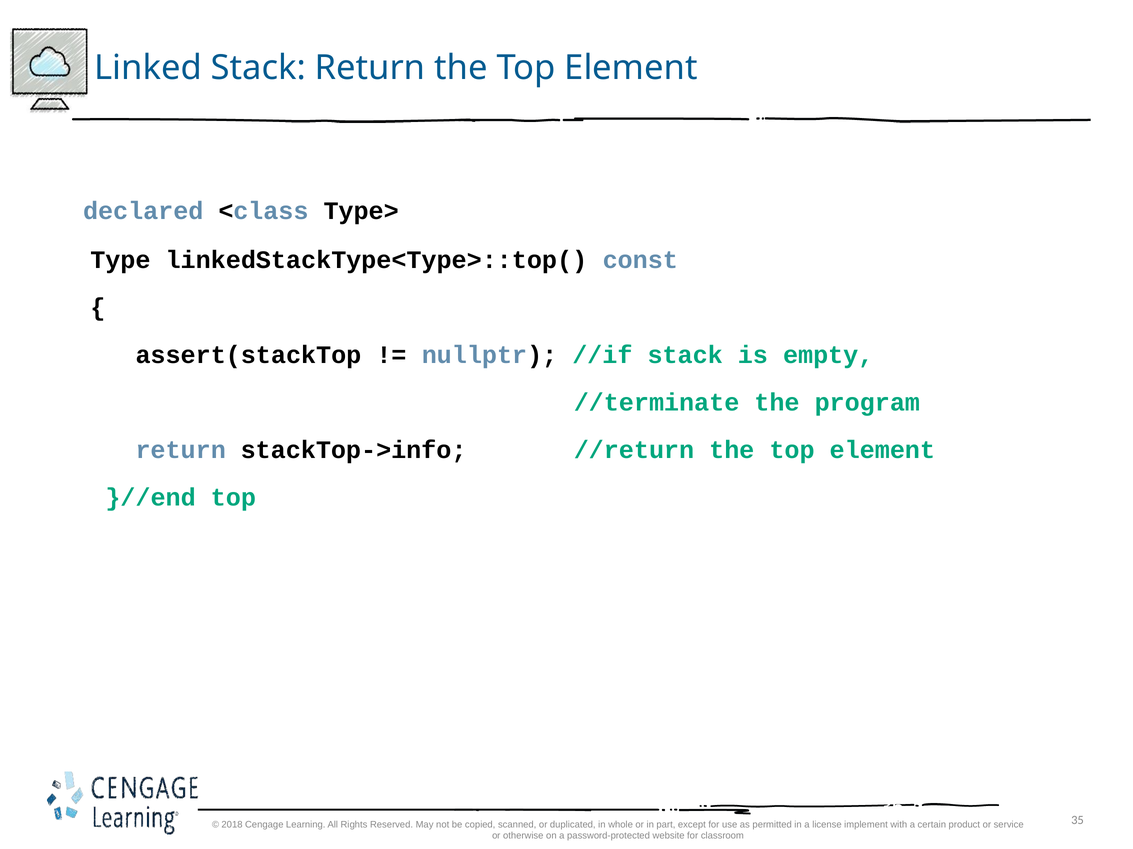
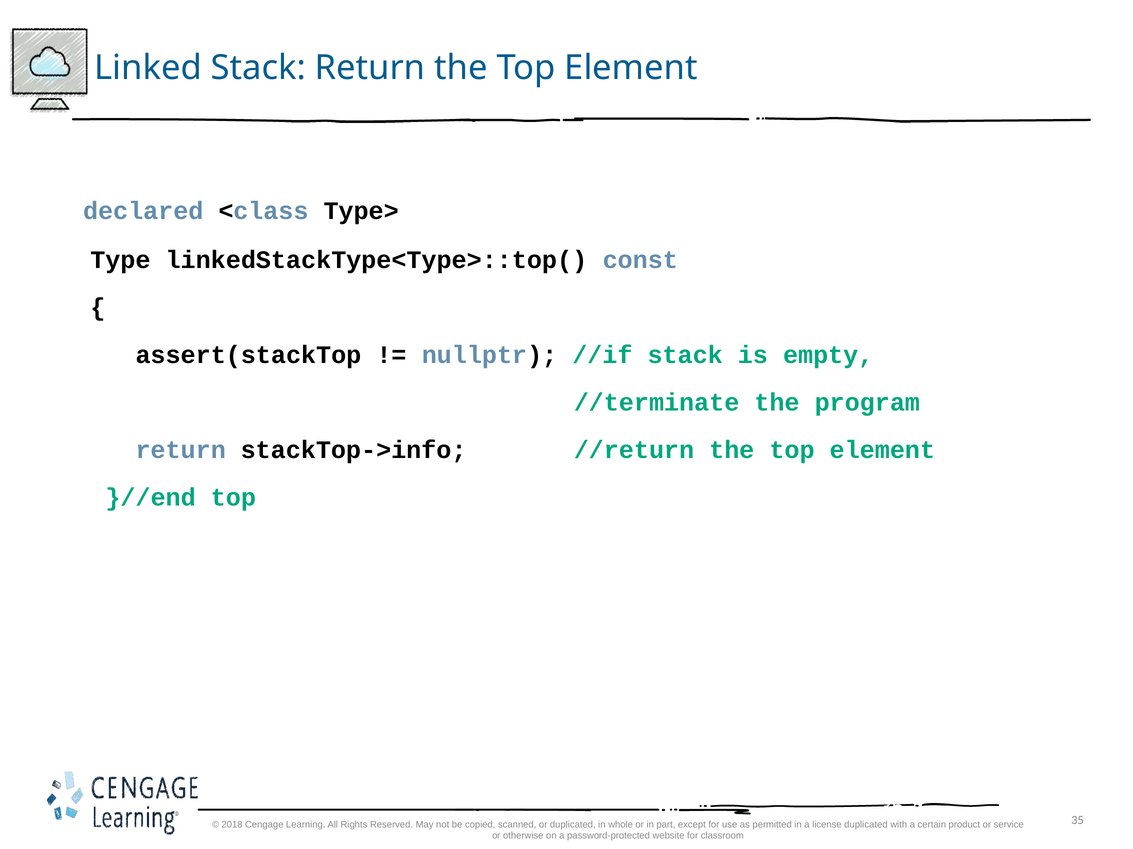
license implement: implement -> duplicated (866, 825)
